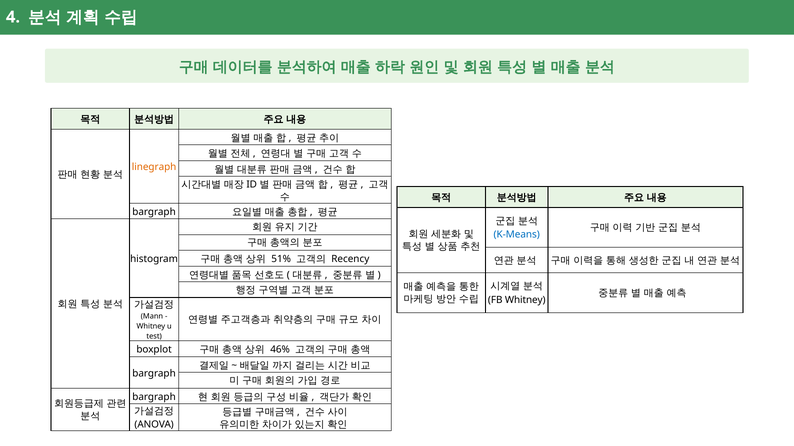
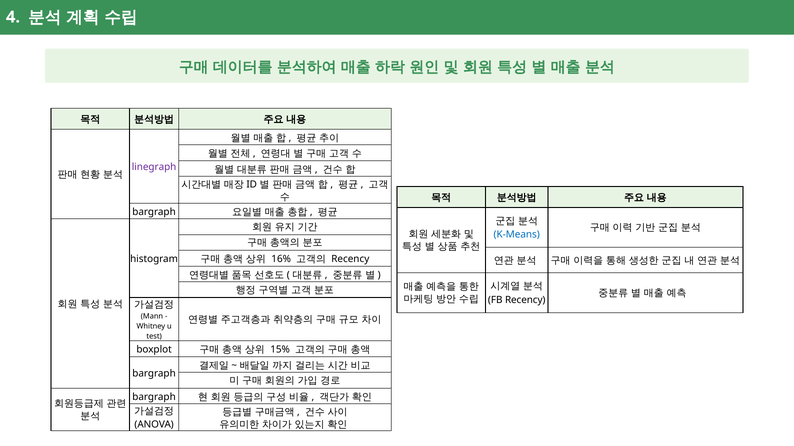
linegraph colour: orange -> purple (154, 167)
51%: 51% -> 16% (281, 259)
FB Whitney: Whitney -> Recency (525, 300)
46%: 46% -> 15% (280, 350)
